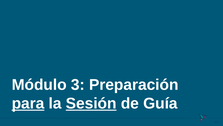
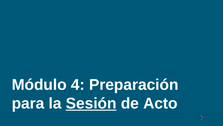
3: 3 -> 4 (78, 84)
para underline: present -> none (28, 103)
Guía: Guía -> Acto (160, 103)
